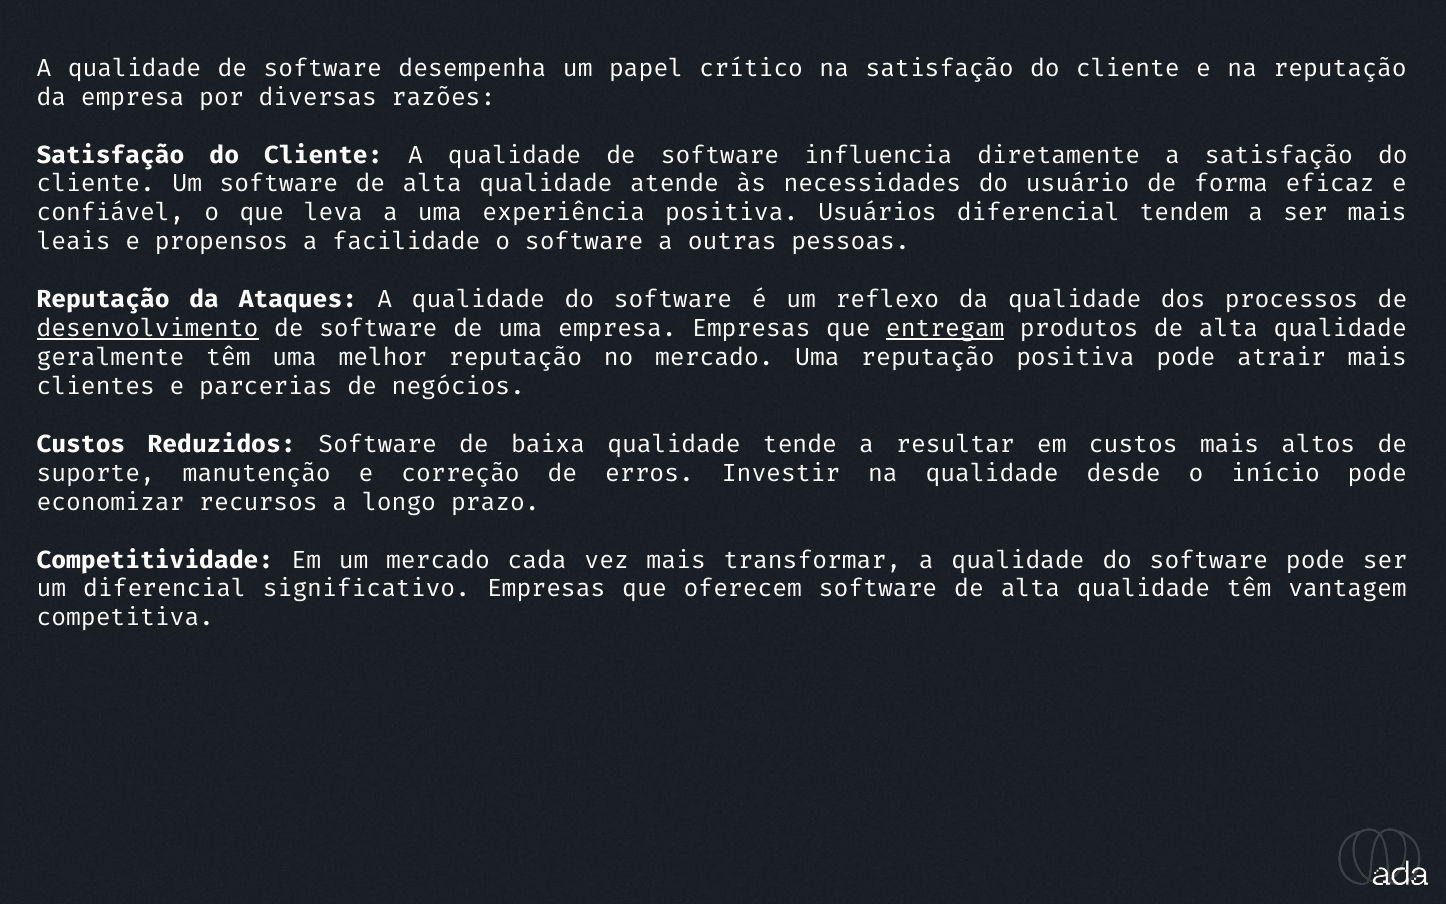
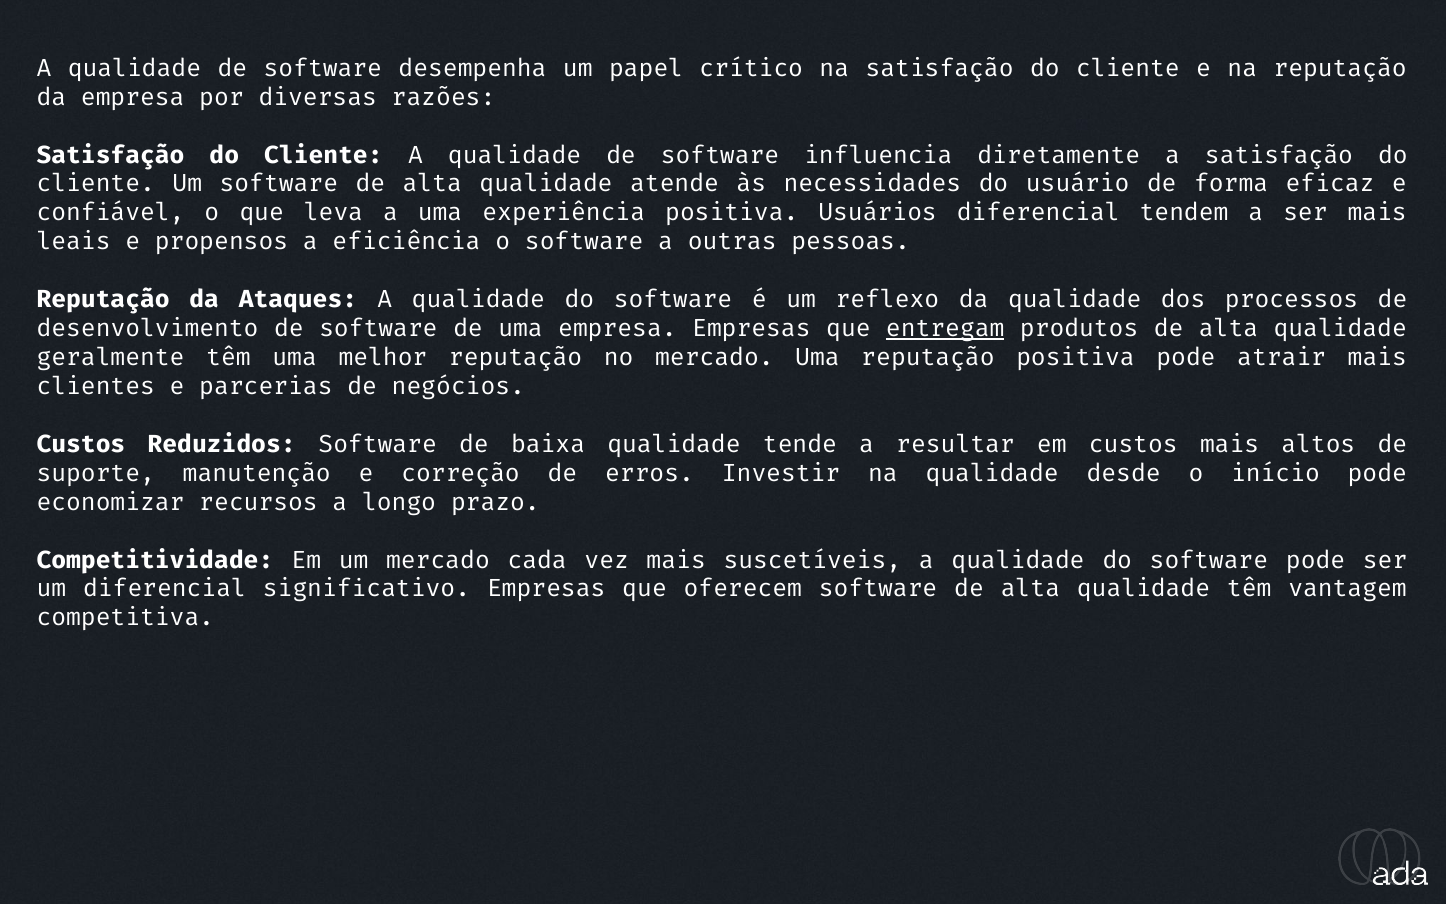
facilidade: facilidade -> eficiência (407, 242)
desenvolvimento underline: present -> none (148, 329)
transformar: transformar -> suscetíveis (812, 560)
